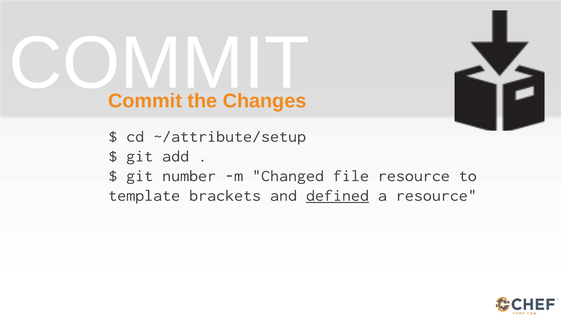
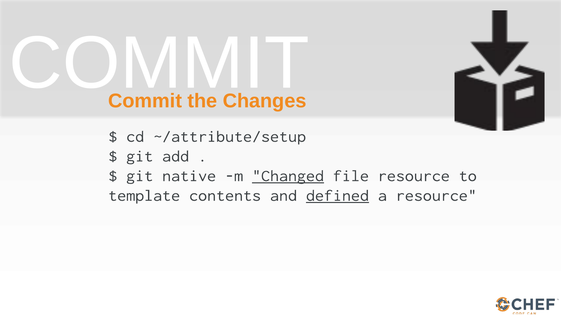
number: number -> native (189, 175)
Changed underline: none -> present (288, 175)
brackets: brackets -> contents (225, 195)
